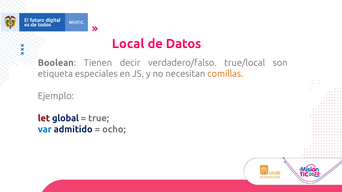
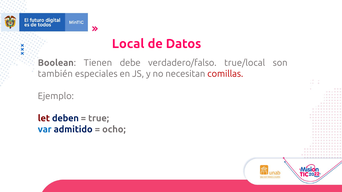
decir: decir -> debe (130, 63)
etiqueta: etiqueta -> también (55, 74)
comillas colour: orange -> red (225, 74)
global: global -> deben (65, 118)
